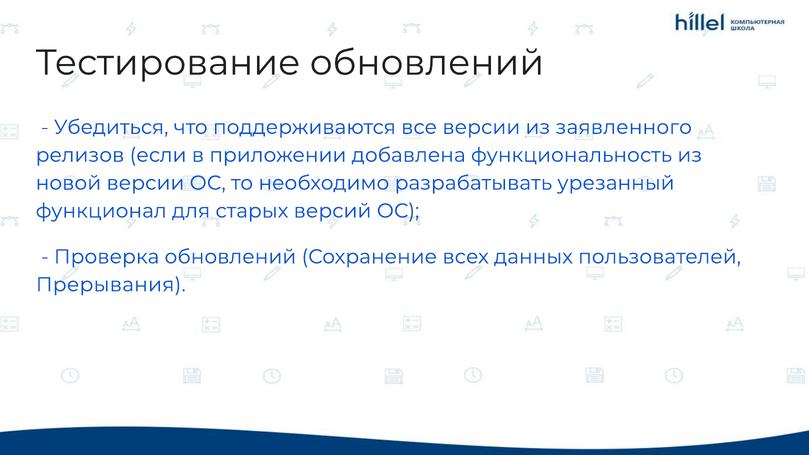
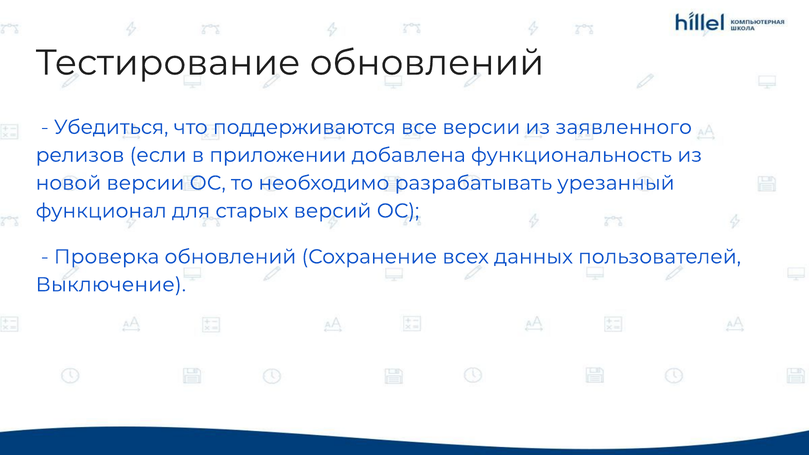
Прерывания: Прерывания -> Выключение (111, 285)
